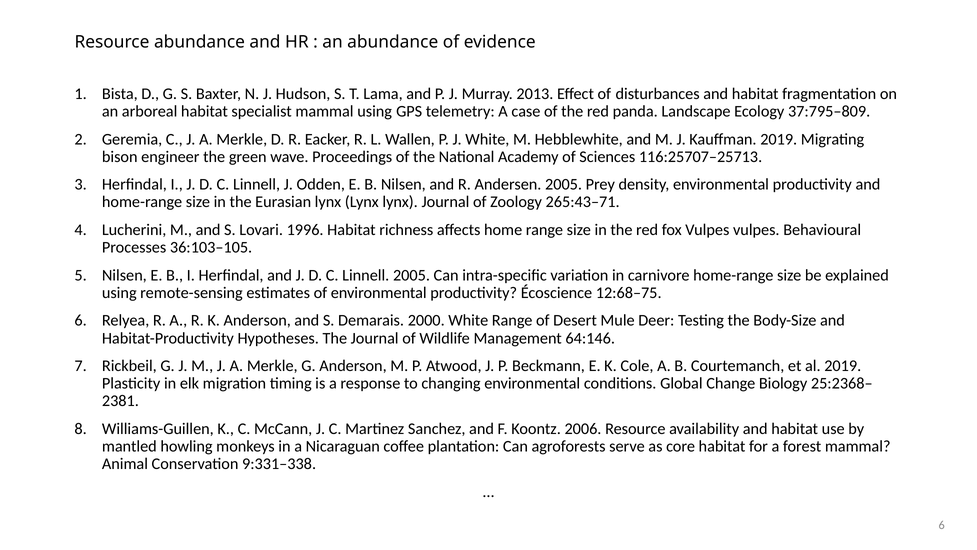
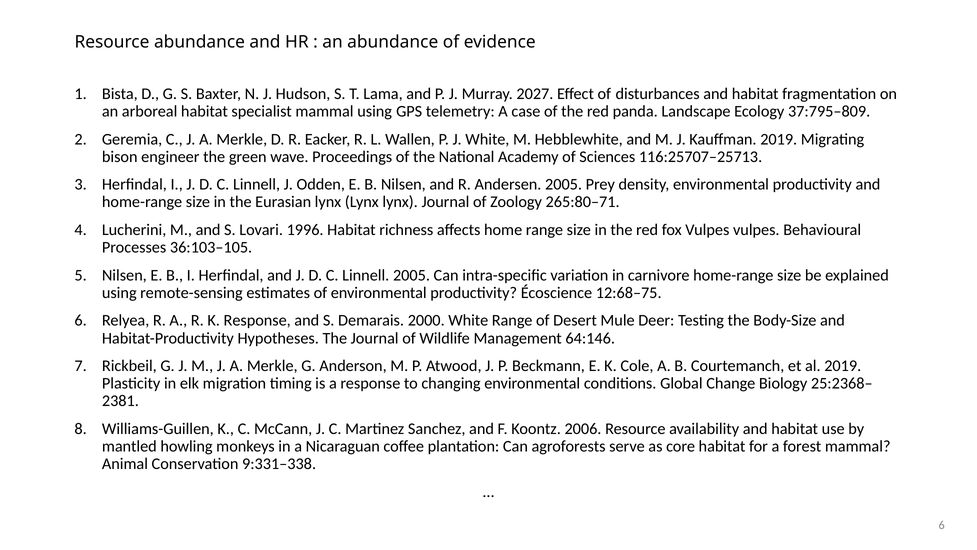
2013: 2013 -> 2027 (535, 94)
265:43–71: 265:43–71 -> 265:80–71 (583, 202)
K Anderson: Anderson -> Response (257, 320)
